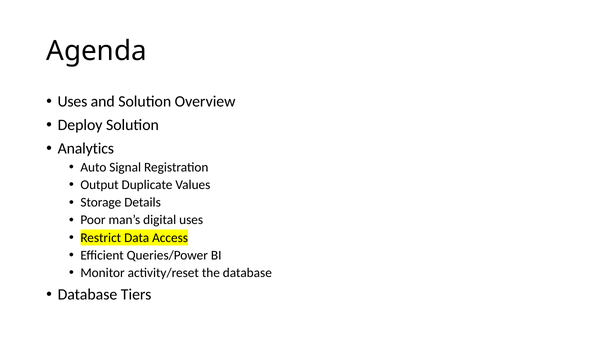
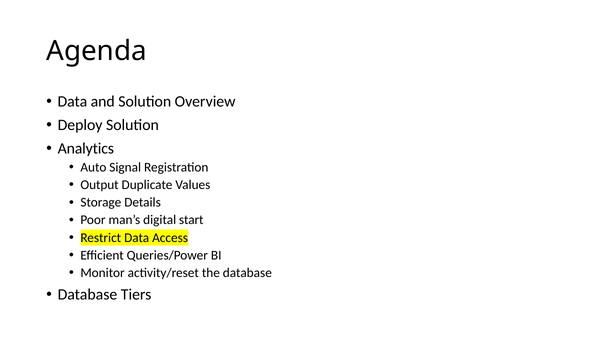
Uses: Uses -> Data (72, 102)
digital uses: uses -> start (191, 220)
